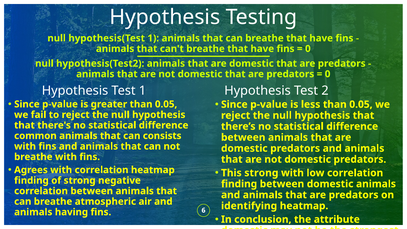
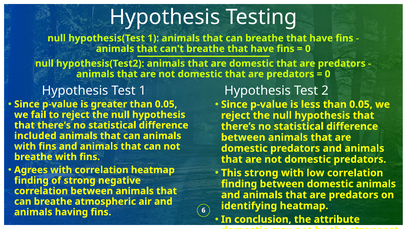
common: common -> included (35, 136)
can consists: consists -> animals (162, 136)
